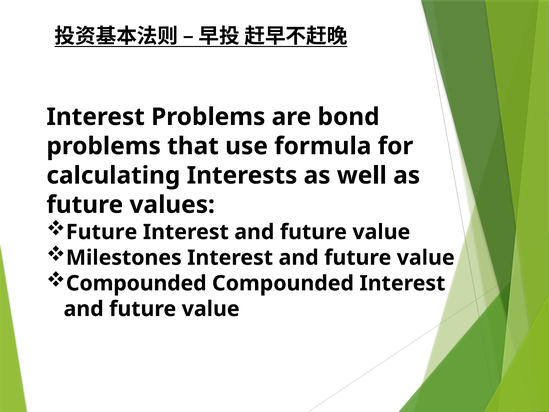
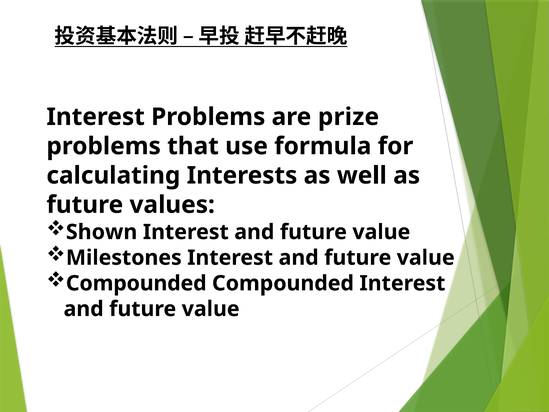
bond: bond -> prize (348, 117)
Future: Future -> Shown (102, 232)
